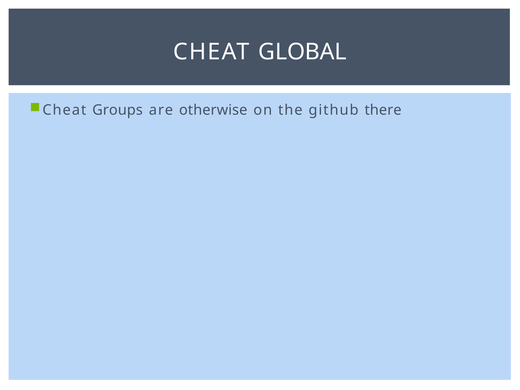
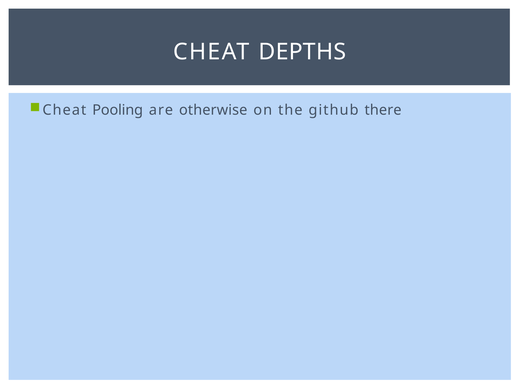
GLOBAL: GLOBAL -> DEPTHS (302, 52)
Groups: Groups -> Pooling (118, 110)
